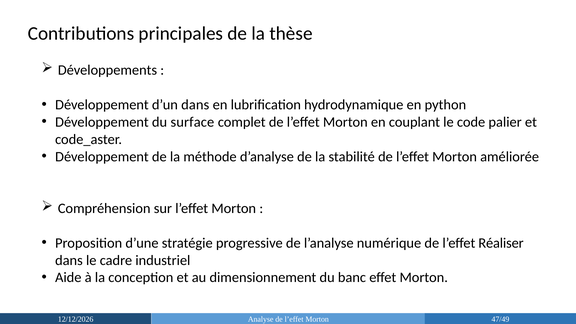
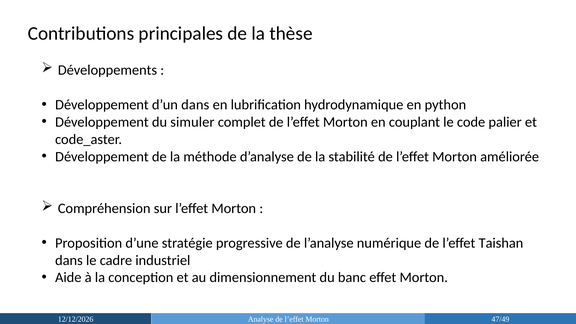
surface: surface -> simuler (192, 122)
Réaliser: Réaliser -> Taishan (501, 243)
